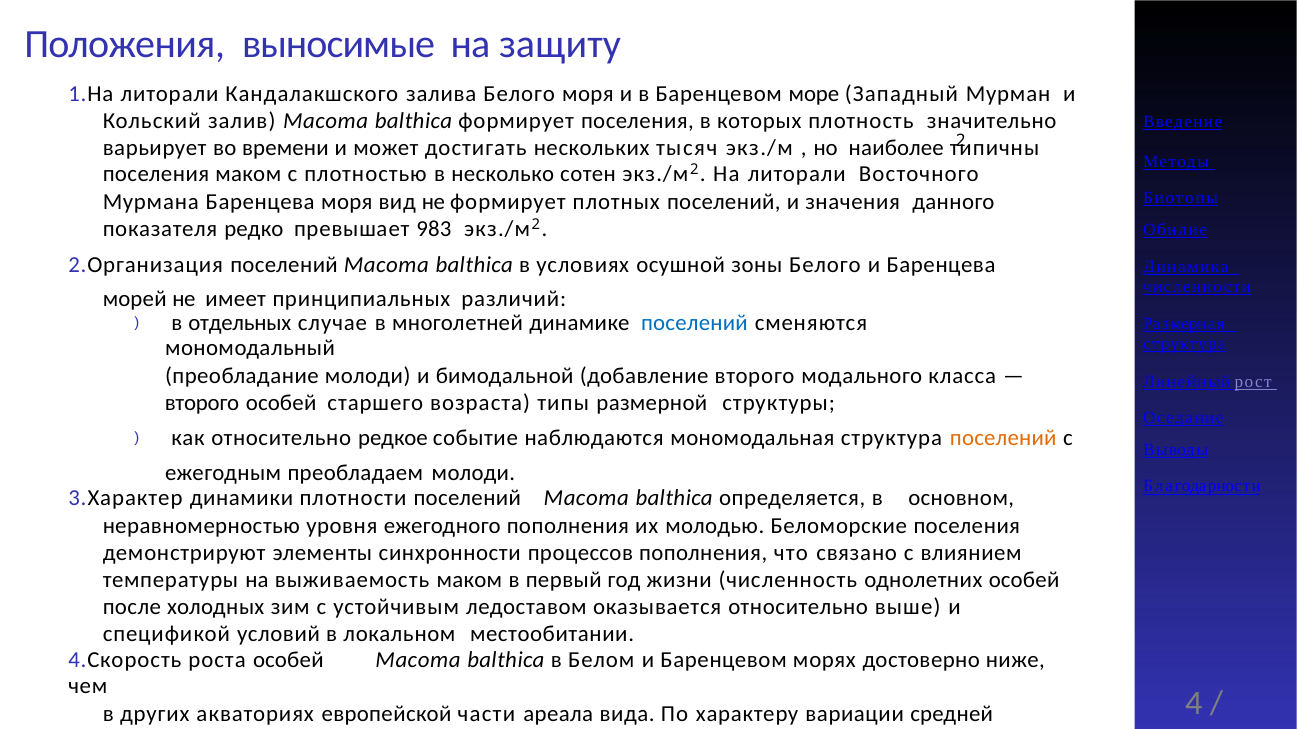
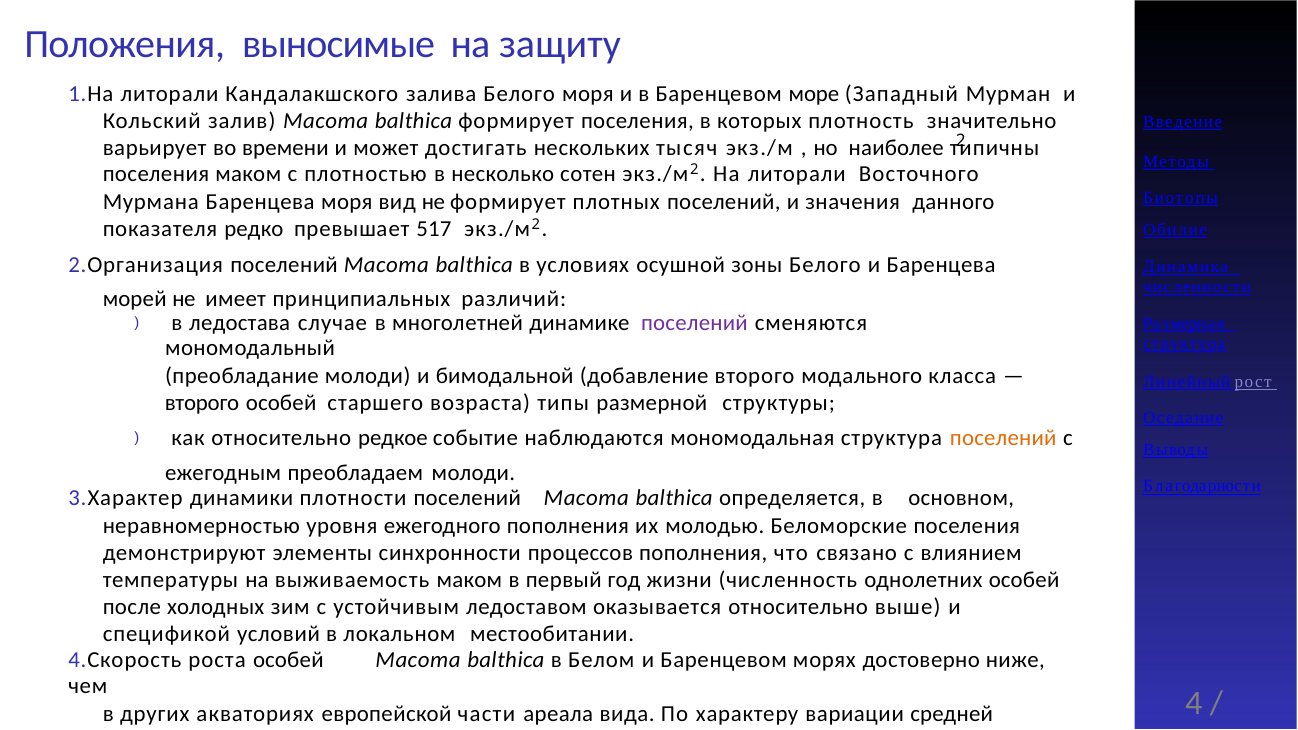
983: 983 -> 517 (434, 229)
отдельных: отдельных -> ледостава (240, 323)
поселений colour: blue -> purple (694, 323)
